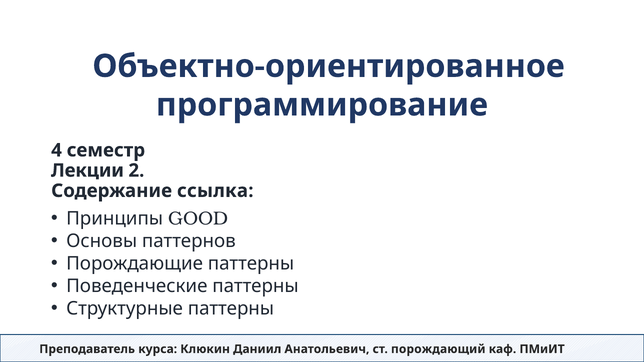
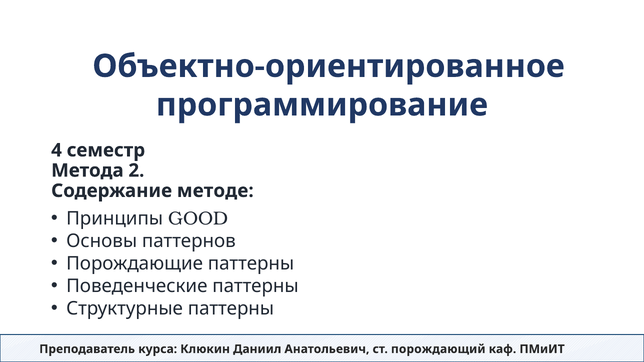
Лекции: Лекции -> Метода (87, 171)
ссылка: ссылка -> методе (215, 191)
